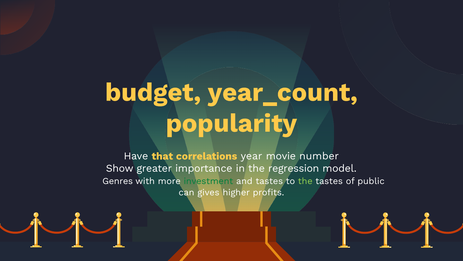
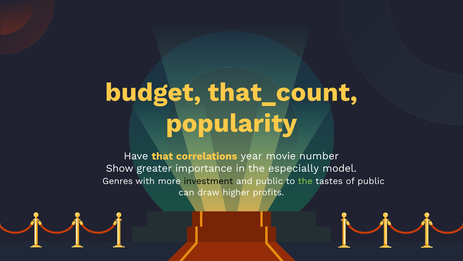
year_count: year_count -> that_count (283, 92)
regression: regression -> especially (294, 168)
investment colour: green -> black (208, 181)
and tastes: tastes -> public (269, 181)
gives: gives -> draw (208, 192)
